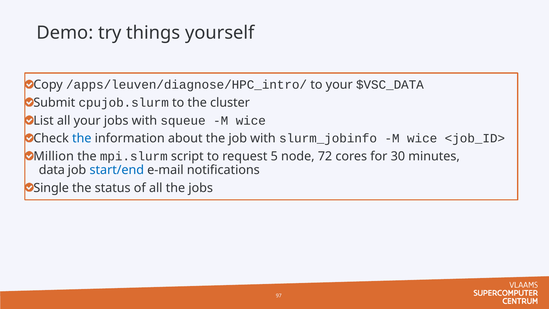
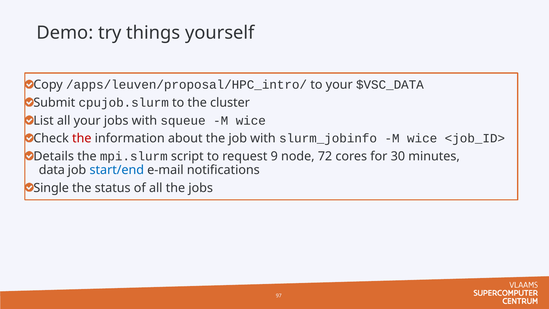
/apps/leuven/diagnose/HPC_intro/: /apps/leuven/diagnose/HPC_intro/ -> /apps/leuven/proposal/HPC_intro/ (187, 85)
the colour: blue -> red (82, 138)
Million: Million -> Details (54, 156)
5: 5 -> 9 (274, 156)
